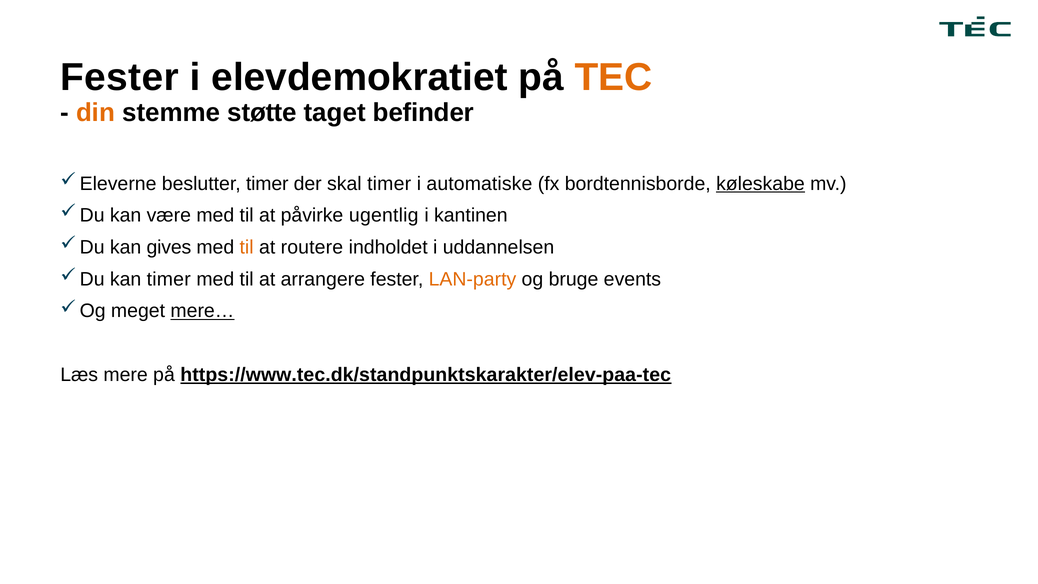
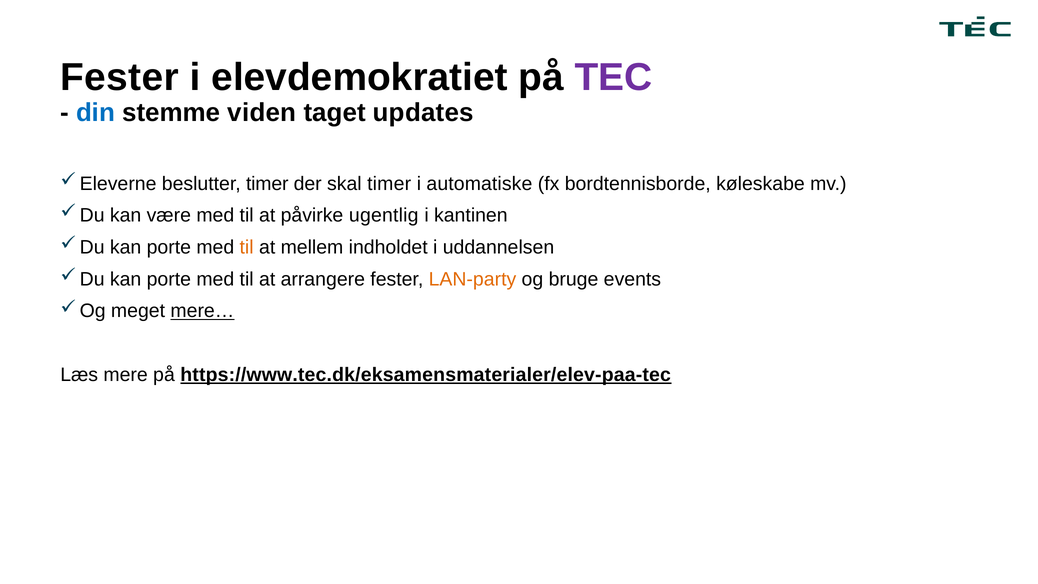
TEC colour: orange -> purple (613, 78)
din colour: orange -> blue (96, 113)
støtte: støtte -> viden (262, 113)
befinder: befinder -> updates (423, 113)
køleskabe underline: present -> none (760, 184)
gives: gives -> porte (169, 247)
routere: routere -> mellem (312, 247)
timer: timer -> porte (169, 279)
https://www.tec.dk/standpunktskarakter/elev-paa-tec: https://www.tec.dk/standpunktskarakter/elev-paa-tec -> https://www.tec.dk/eksamensmaterialer/elev-paa-tec (426, 375)
